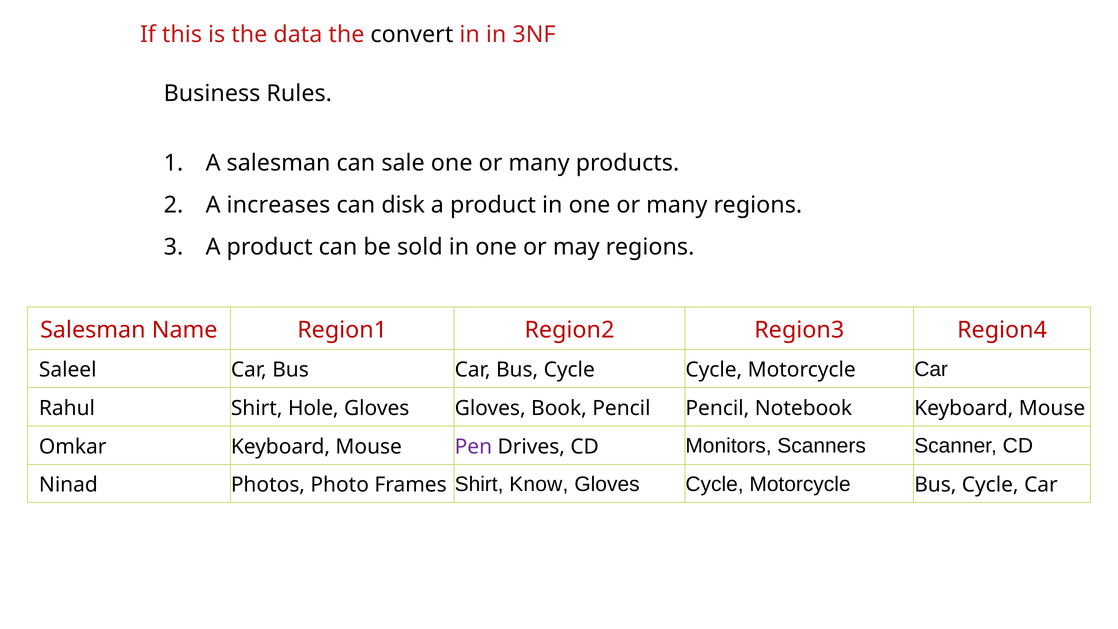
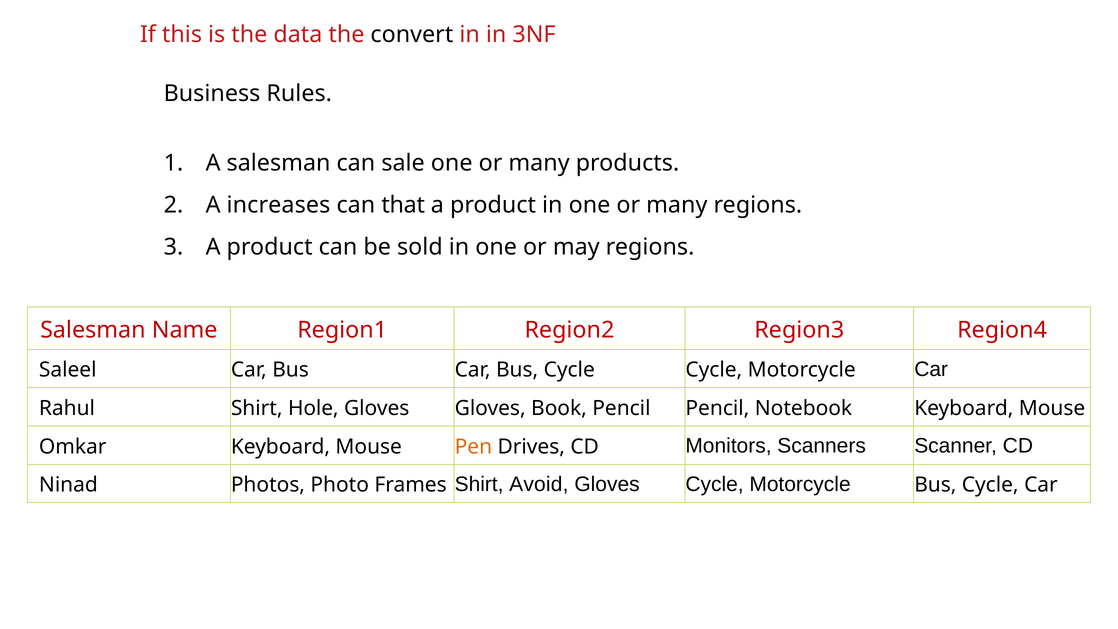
disk: disk -> that (403, 205)
Pen colour: purple -> orange (473, 447)
Know: Know -> Avoid (539, 484)
